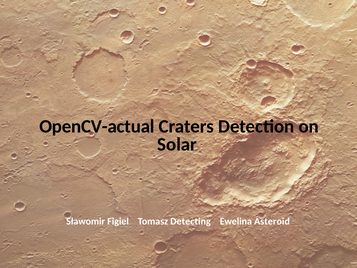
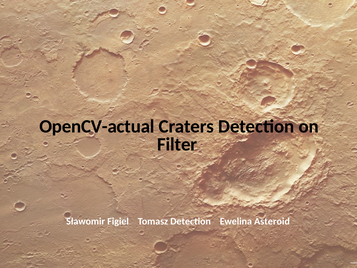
Solar: Solar -> Filter (177, 144)
Tomasz Detecting: Detecting -> Detection (191, 221)
